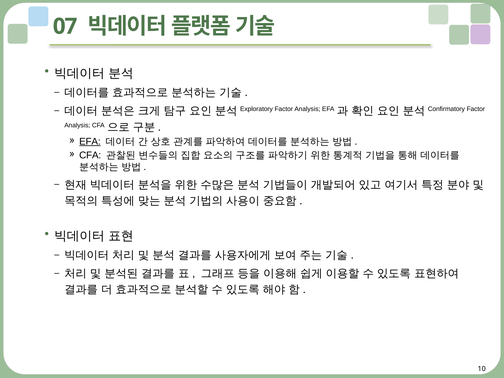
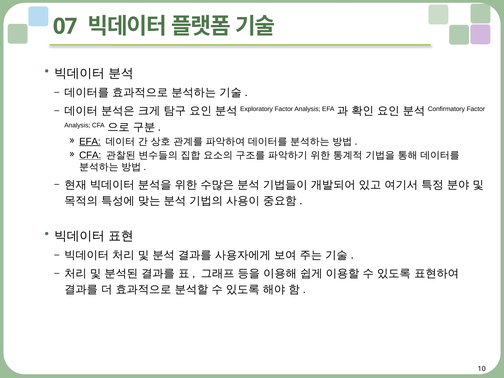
CFA underline: none -> present (90, 155)
